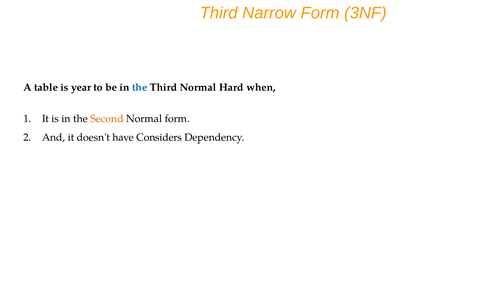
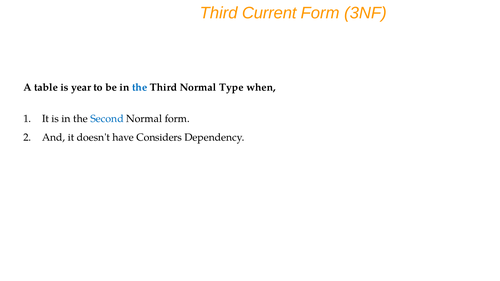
Narrow: Narrow -> Current (269, 13)
Hard: Hard -> Type (231, 87)
Second colour: orange -> blue (107, 119)
